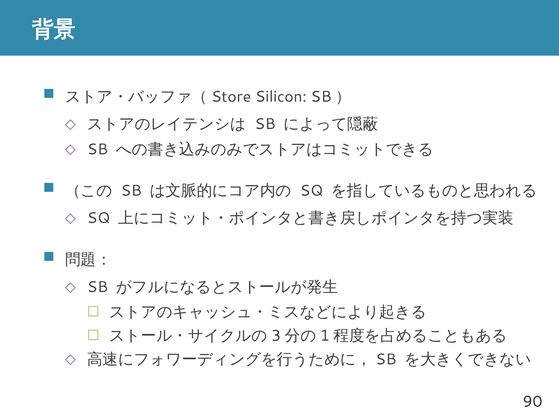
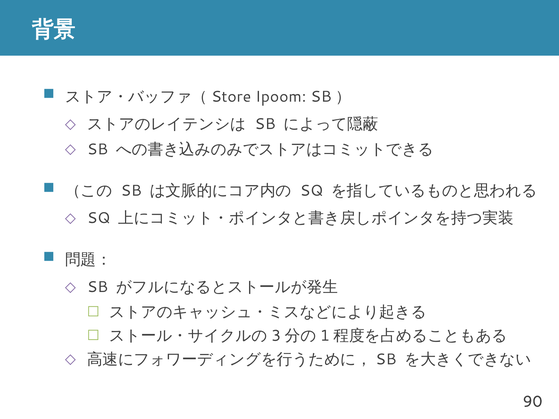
Silicon: Silicon -> Ipoom (281, 97)
